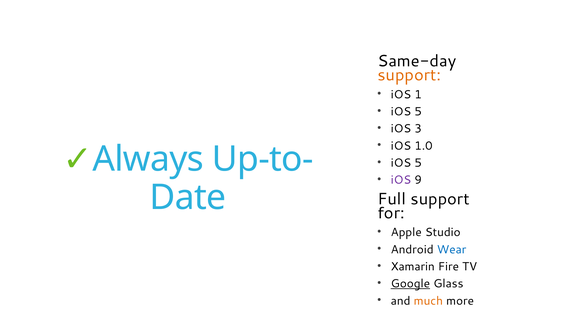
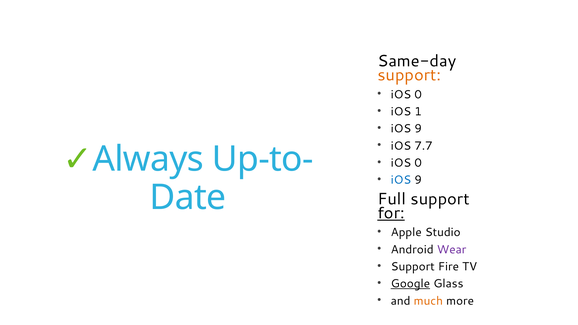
1: 1 -> 0 (418, 95)
5: 5 -> 1 (418, 112)
3: 3 -> 9 (418, 129)
1.0: 1.0 -> 7.7 (424, 146)
5: 5 -> 0 (418, 163)
iOS colour: purple -> blue (401, 180)
for underline: none -> present (391, 213)
Wear colour: blue -> purple (452, 250)
Xamarin: Xamarin -> Support (413, 267)
